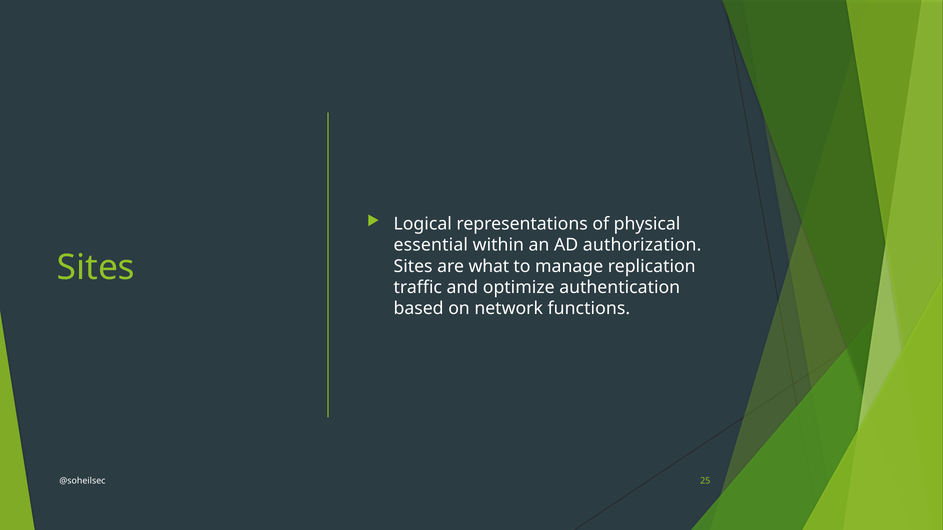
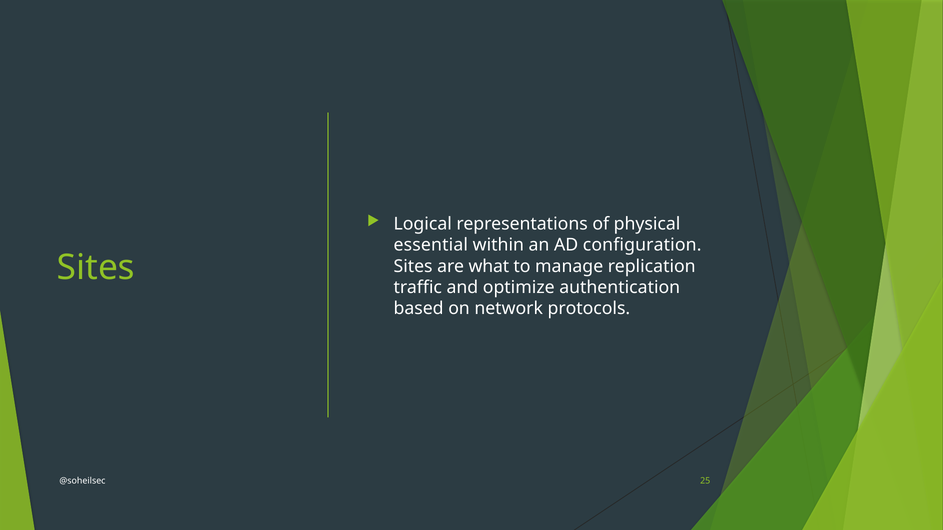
authorization: authorization -> configuration (642, 245)
functions: functions -> protocols (589, 309)
